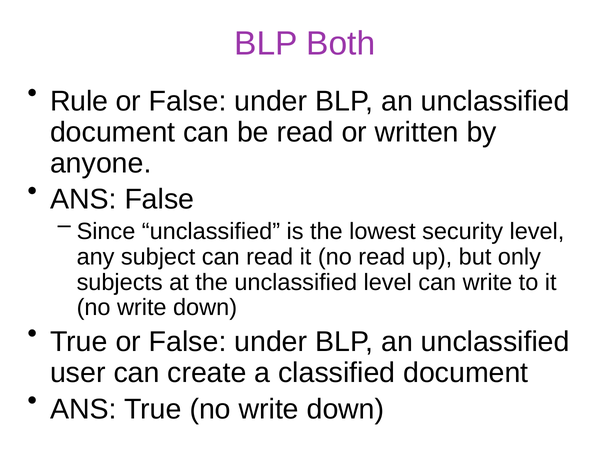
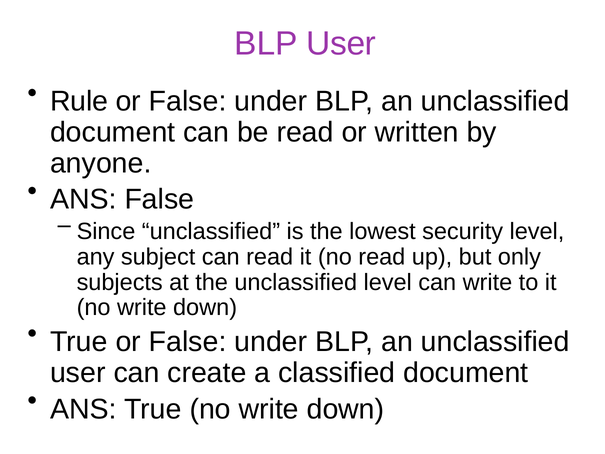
BLP Both: Both -> User (341, 44)
